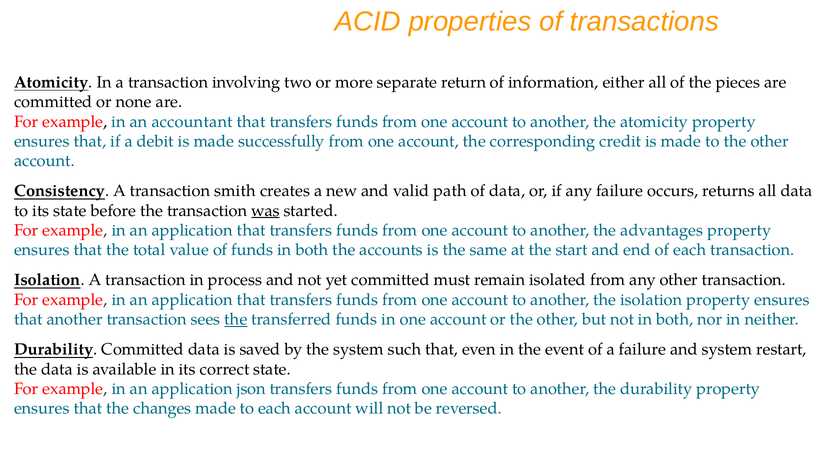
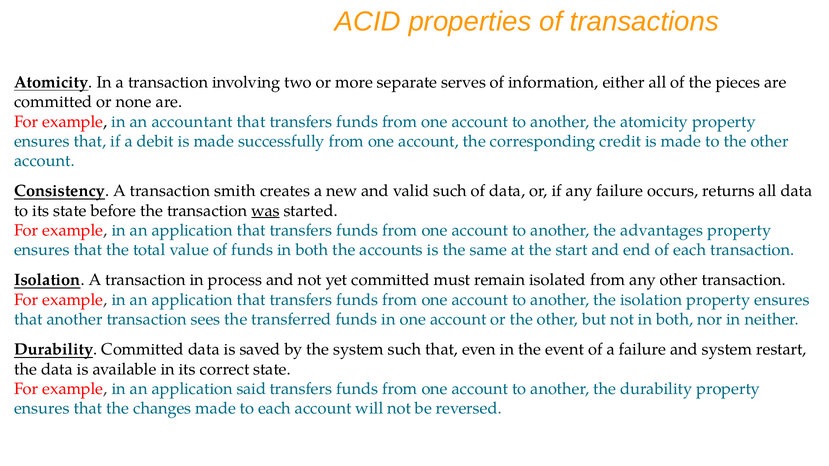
return: return -> serves (464, 82)
valid path: path -> such (450, 191)
the underline: present -> none (236, 320)
json: json -> said (251, 389)
